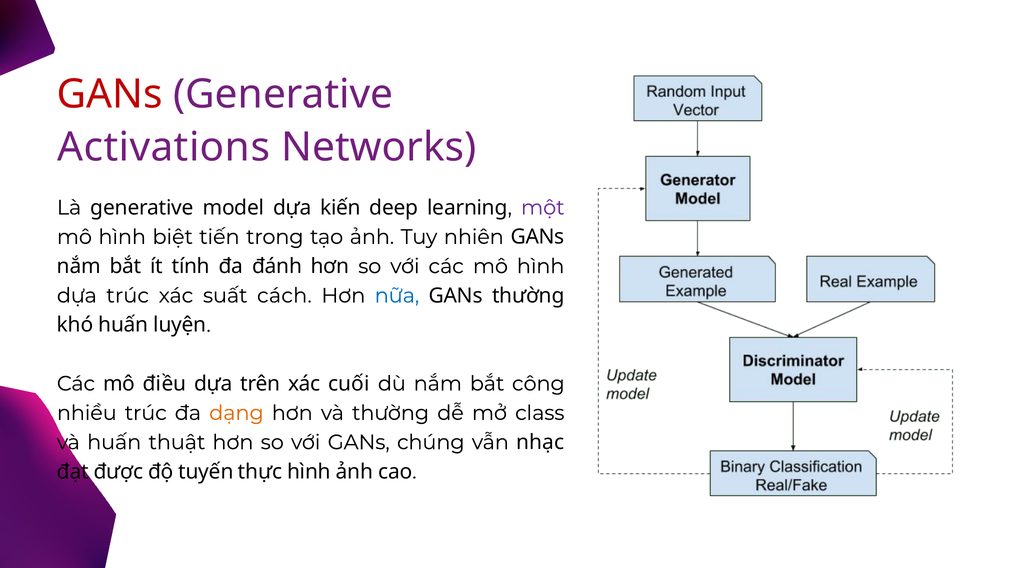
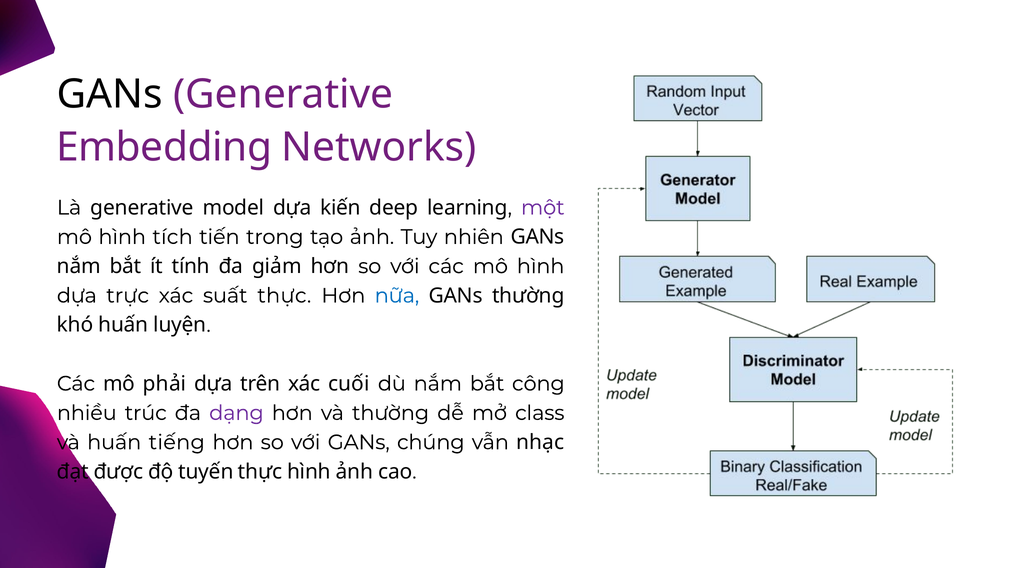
GANs colour: red -> black (110, 95)
Activations: Activations -> Embedding (164, 147)
biệt: biệt -> tích (173, 237)
đánh: đánh -> giảm (277, 266)
dựa trúc: trúc -> trực (128, 296)
suất cách: cách -> thực (284, 296)
điều: điều -> phải (165, 384)
dạng colour: orange -> purple (236, 413)
thuật: thuật -> tiếng (177, 442)
